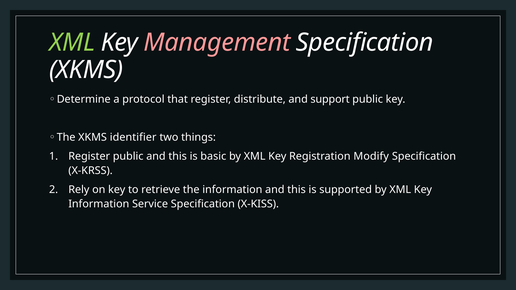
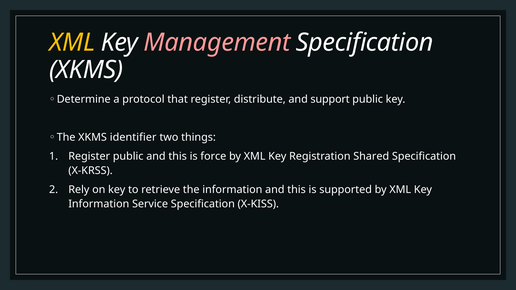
XML colour: light green -> yellow (72, 43)
basic: basic -> force (213, 157)
Modify: Modify -> Shared (371, 157)
